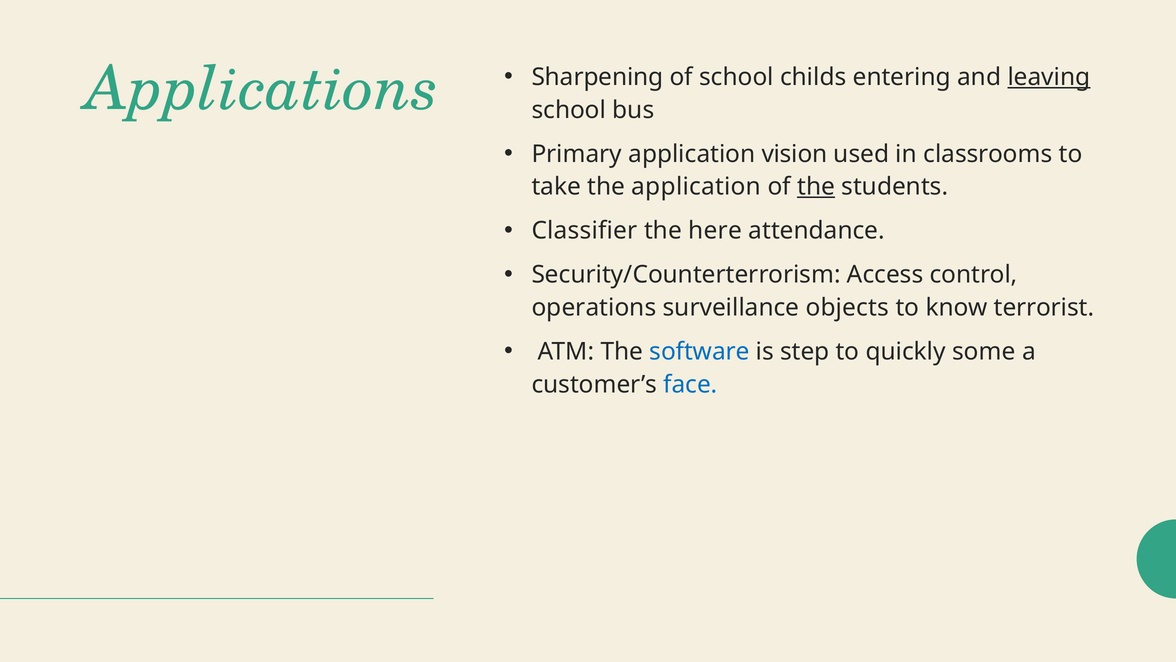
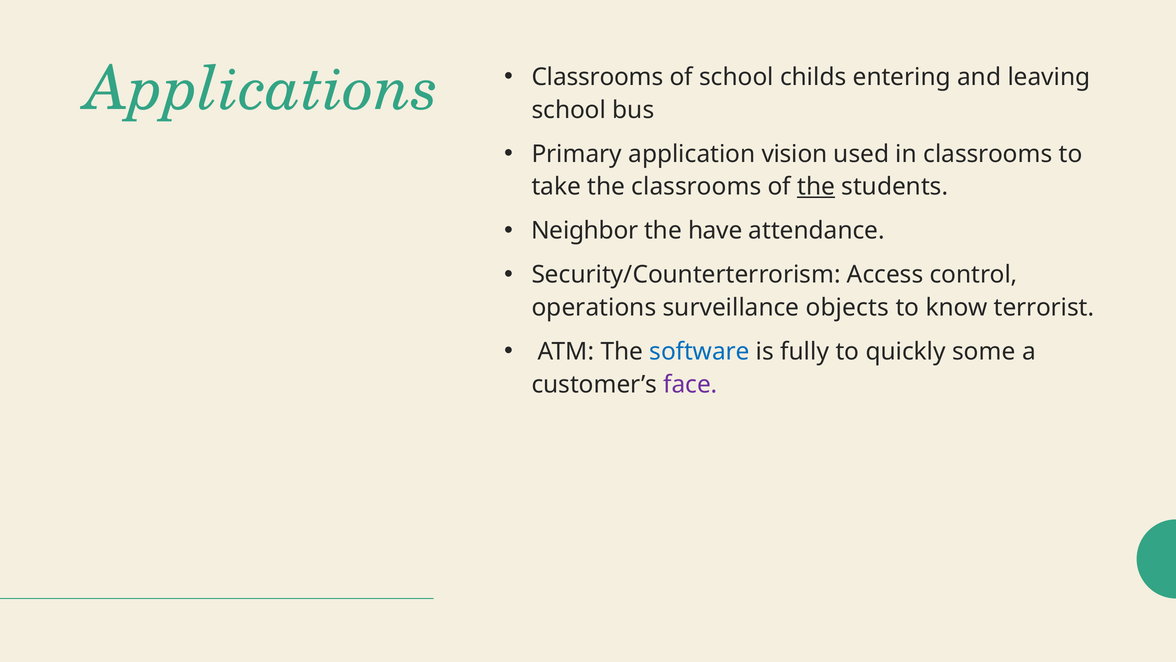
Sharpening: Sharpening -> Classrooms (598, 77)
leaving underline: present -> none (1049, 77)
the application: application -> classrooms (696, 187)
Classifier: Classifier -> Neighbor (585, 231)
here: here -> have (715, 231)
step: step -> fully (805, 352)
face colour: blue -> purple (690, 385)
